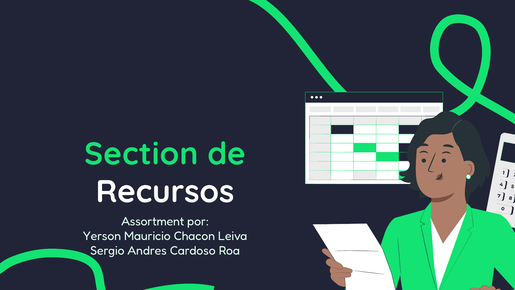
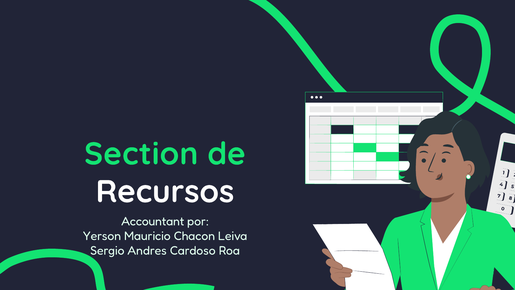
Assortment: Assortment -> Accountant (153, 221)
